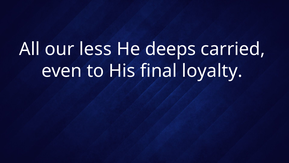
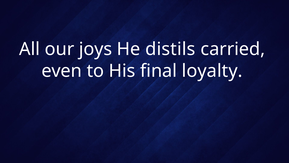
less: less -> joys (96, 49)
deeps: deeps -> distils (170, 49)
